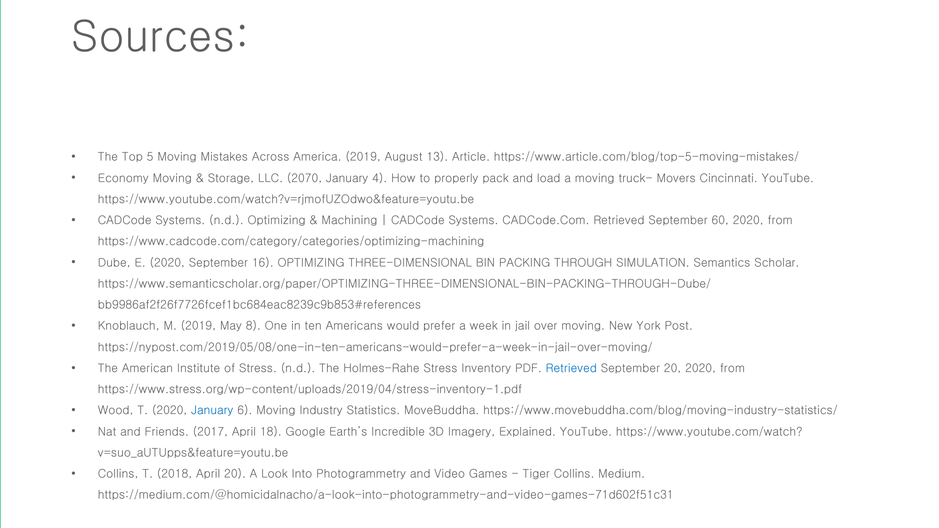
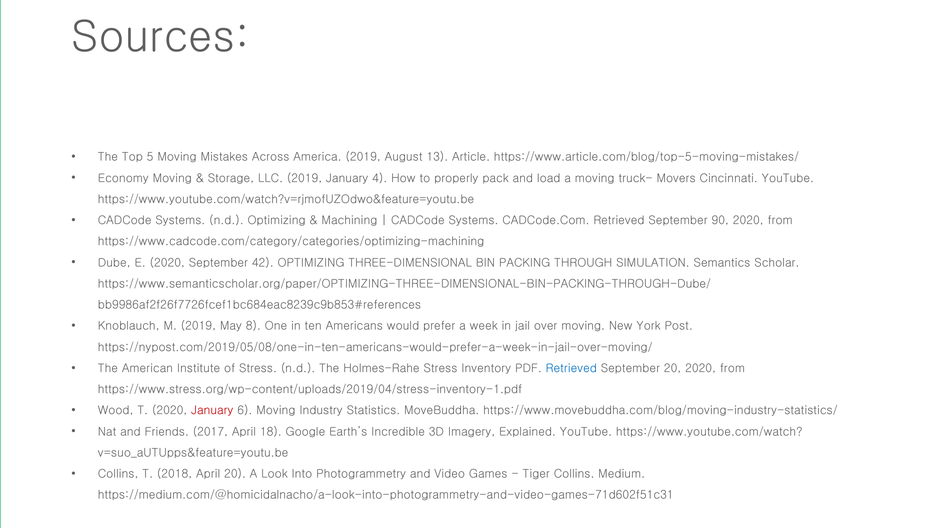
LLC 2070: 2070 -> 2019 (305, 178)
60: 60 -> 90 (720, 221)
16: 16 -> 42 (263, 263)
January colour: blue -> red (212, 411)
